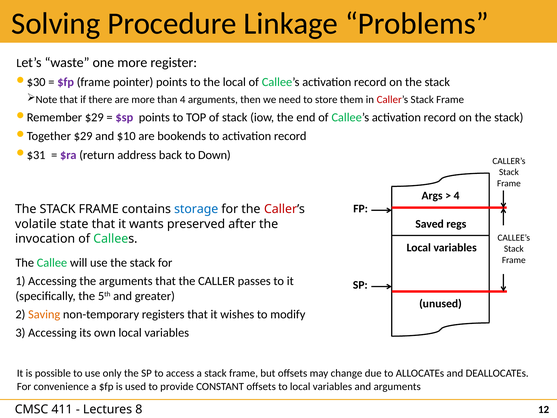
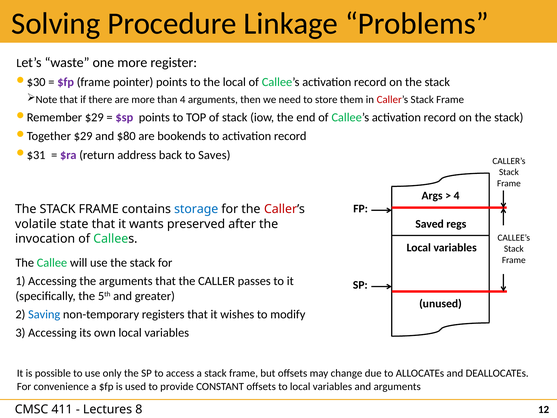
$10: $10 -> $80 (126, 136)
Down: Down -> Saves (214, 155)
Saving colour: orange -> blue (44, 314)
